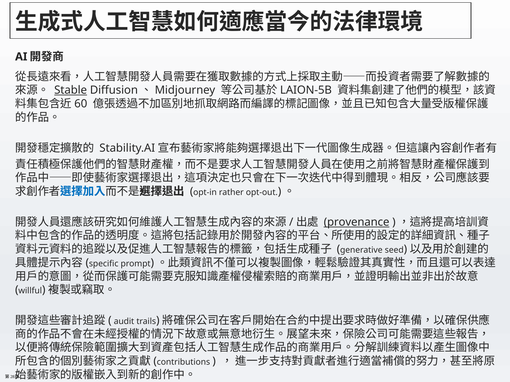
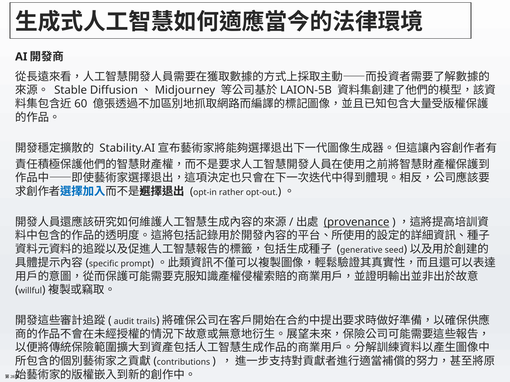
Stable underline: present -> none (71, 90)
